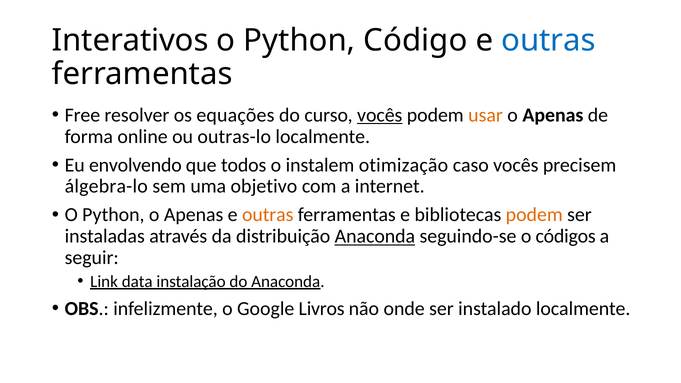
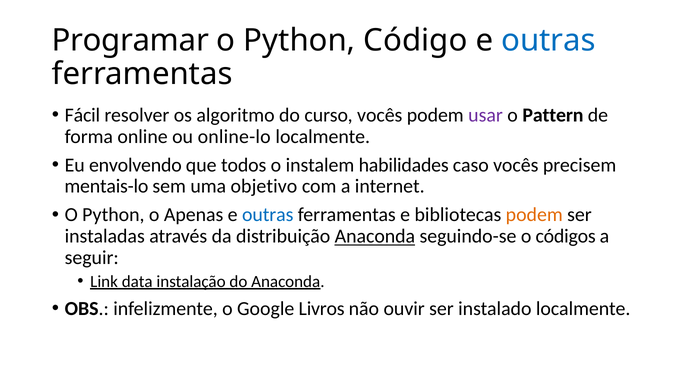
Interativos: Interativos -> Programar (130, 40)
Free: Free -> Fácil (82, 115)
equações: equações -> algoritmo (236, 115)
vocês underline: present -> none (380, 115)
usar colour: orange -> purple (486, 115)
Apenas: Apenas -> Pattern (553, 115)
outras-lo: outras-lo -> online-lo (234, 137)
otimização: otimização -> habilidades (404, 165)
álgebra-lo: álgebra-lo -> mentais-lo (106, 186)
outras colour: orange -> blue (268, 215)
onde: onde -> ouvir (404, 309)
